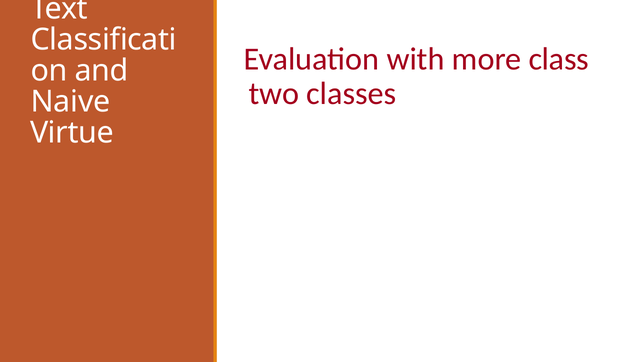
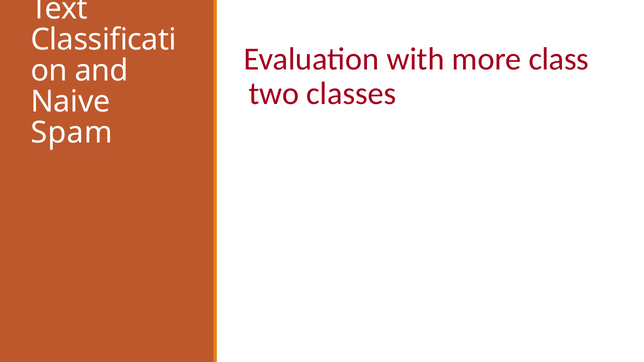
Virtue: Virtue -> Spam (72, 133)
